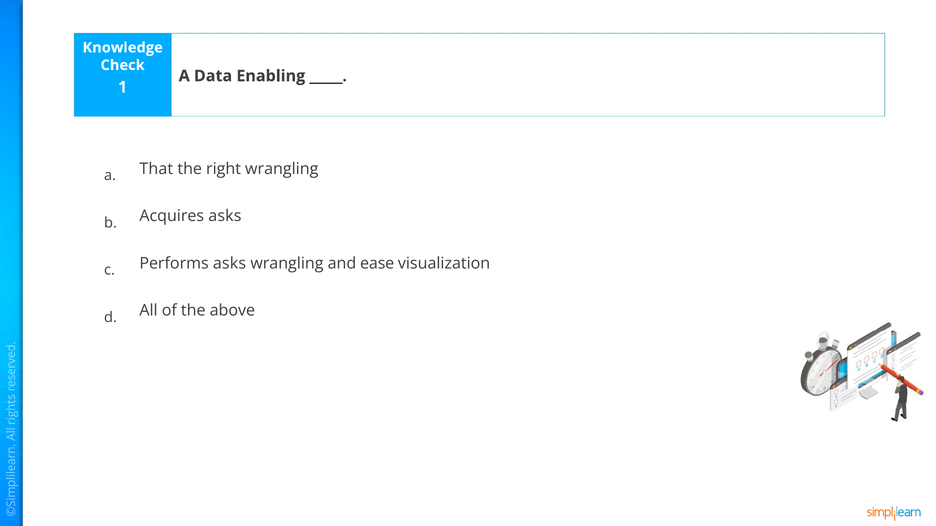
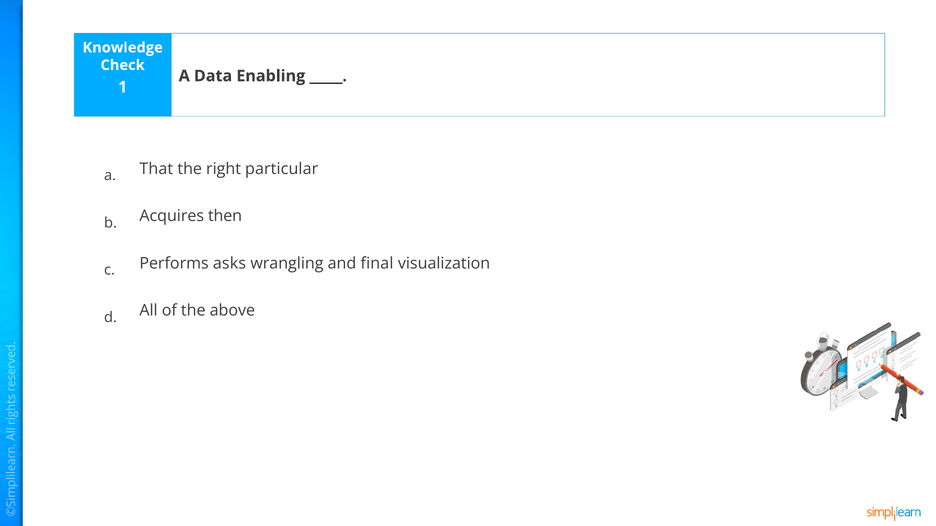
right wrangling: wrangling -> particular (282, 169)
Acquires asks: asks -> then (225, 216)
ease: ease -> final (377, 264)
